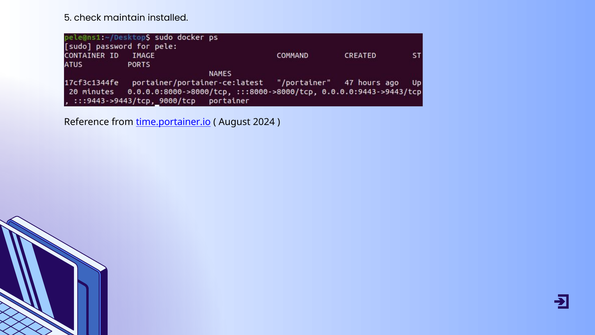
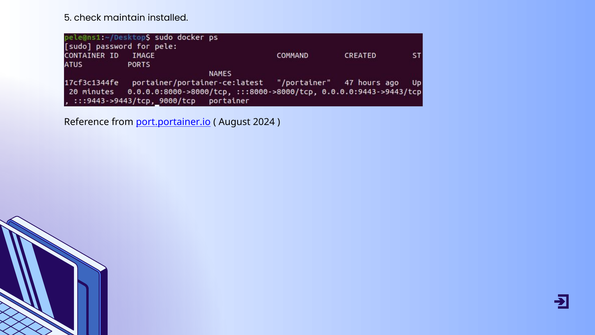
time.portainer.io: time.portainer.io -> port.portainer.io (173, 122)
